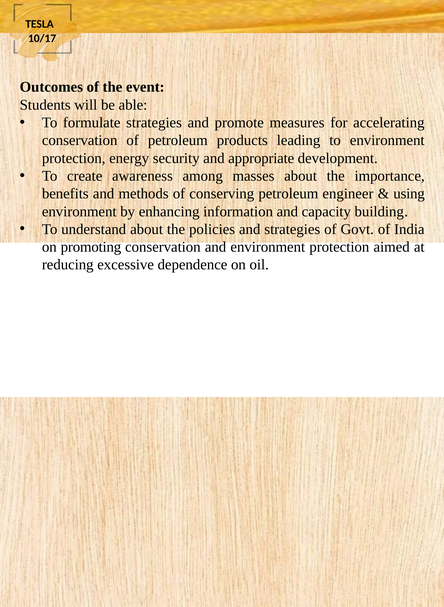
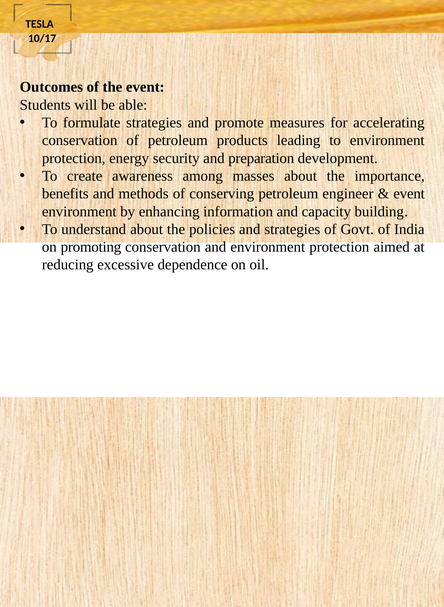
appropriate: appropriate -> preparation (261, 158)
using: using -> event (409, 194)
